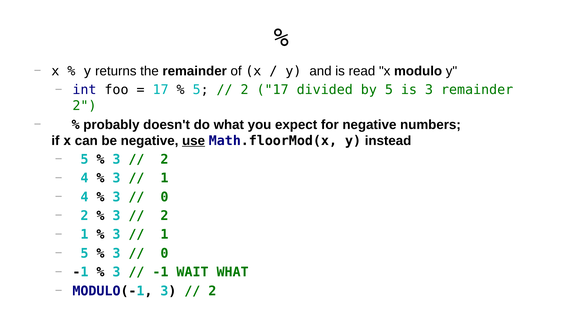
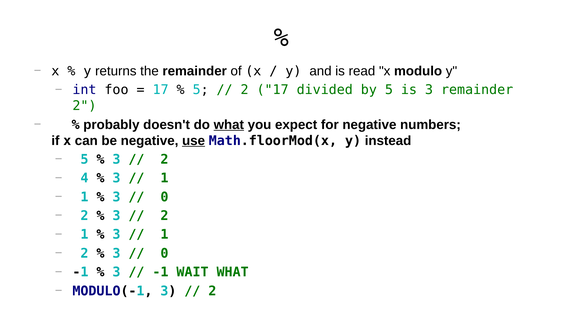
what underline: none -> present (229, 125)
4: 4 -> 1 (84, 197)
5: 5 -> 2 (84, 253)
